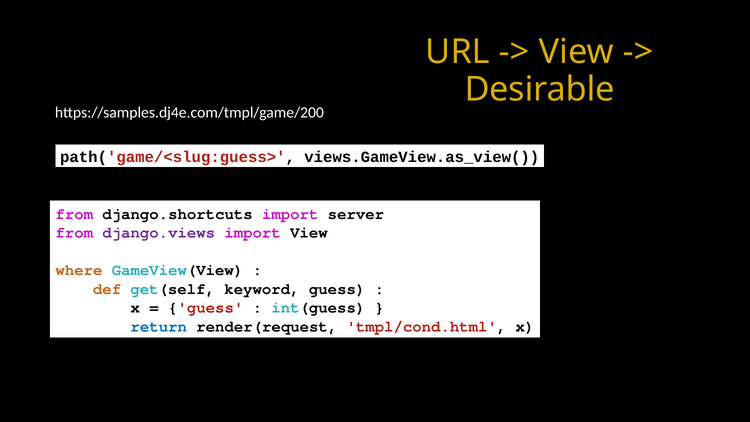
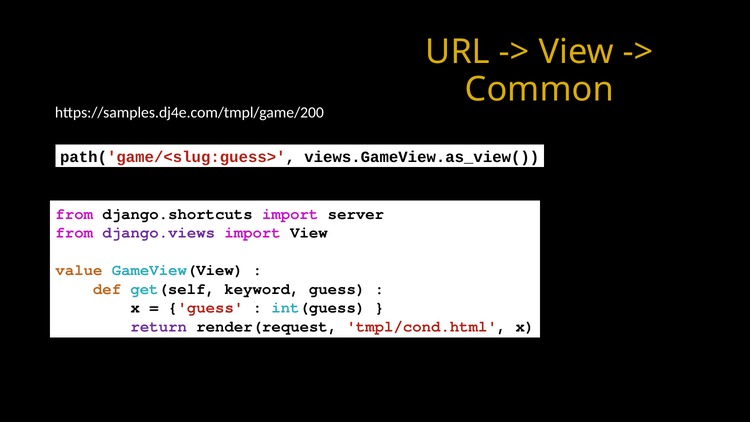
Desirable: Desirable -> Common (539, 89)
where: where -> value (79, 270)
return colour: blue -> purple (159, 326)
